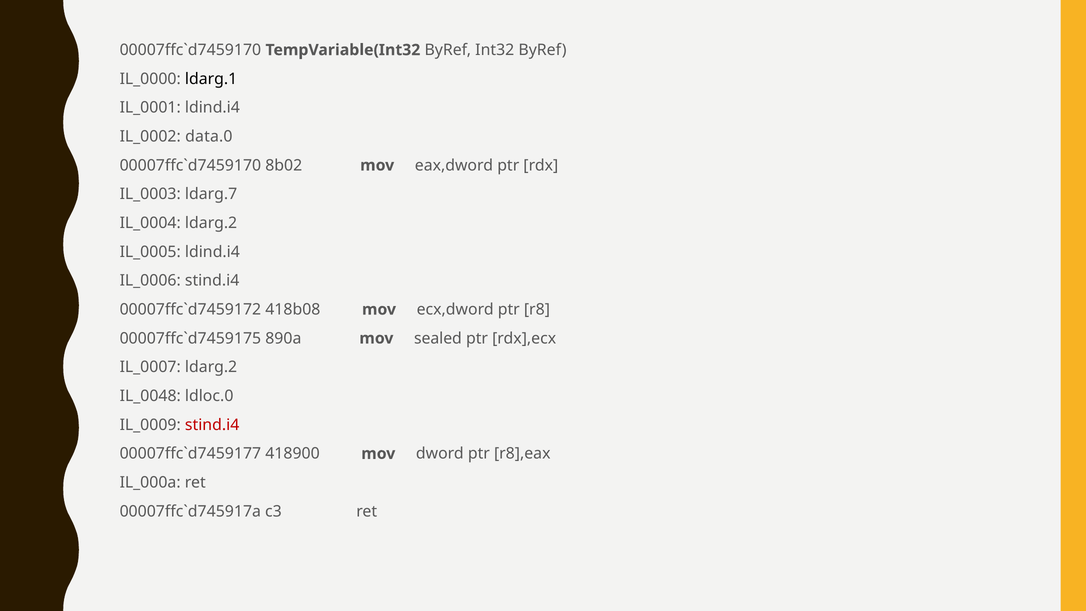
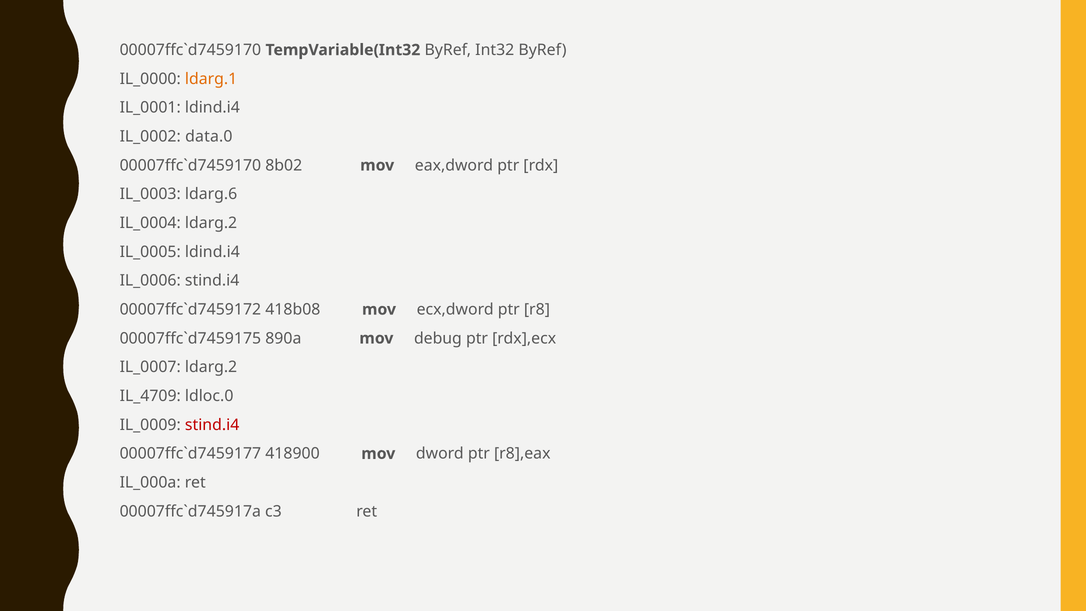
ldarg.1 colour: black -> orange (211, 79)
ldarg.7: ldarg.7 -> ldarg.6 (211, 194)
sealed: sealed -> debug (438, 338)
IL_0048: IL_0048 -> IL_4709 (150, 396)
